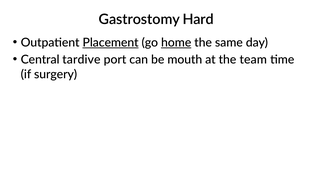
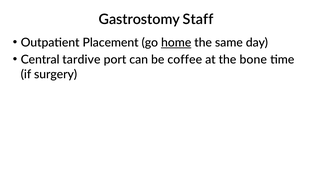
Hard: Hard -> Staff (198, 19)
Placement underline: present -> none (111, 43)
mouth: mouth -> coffee (185, 60)
team: team -> bone (253, 60)
